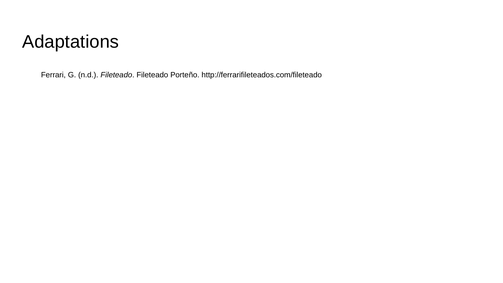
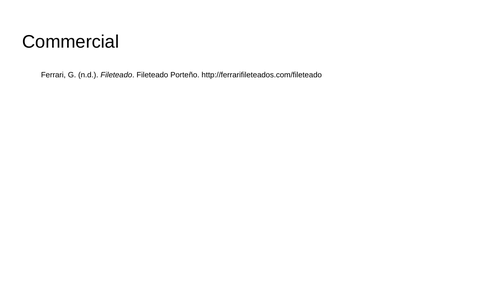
Adaptations: Adaptations -> Commercial (71, 42)
